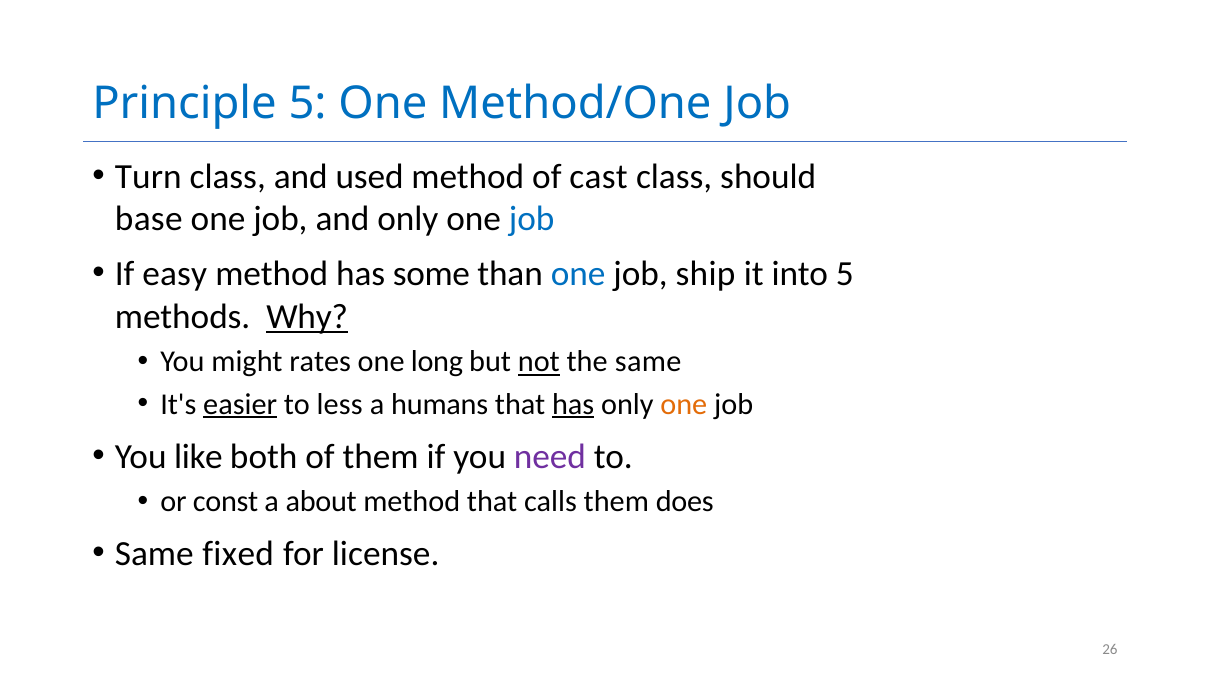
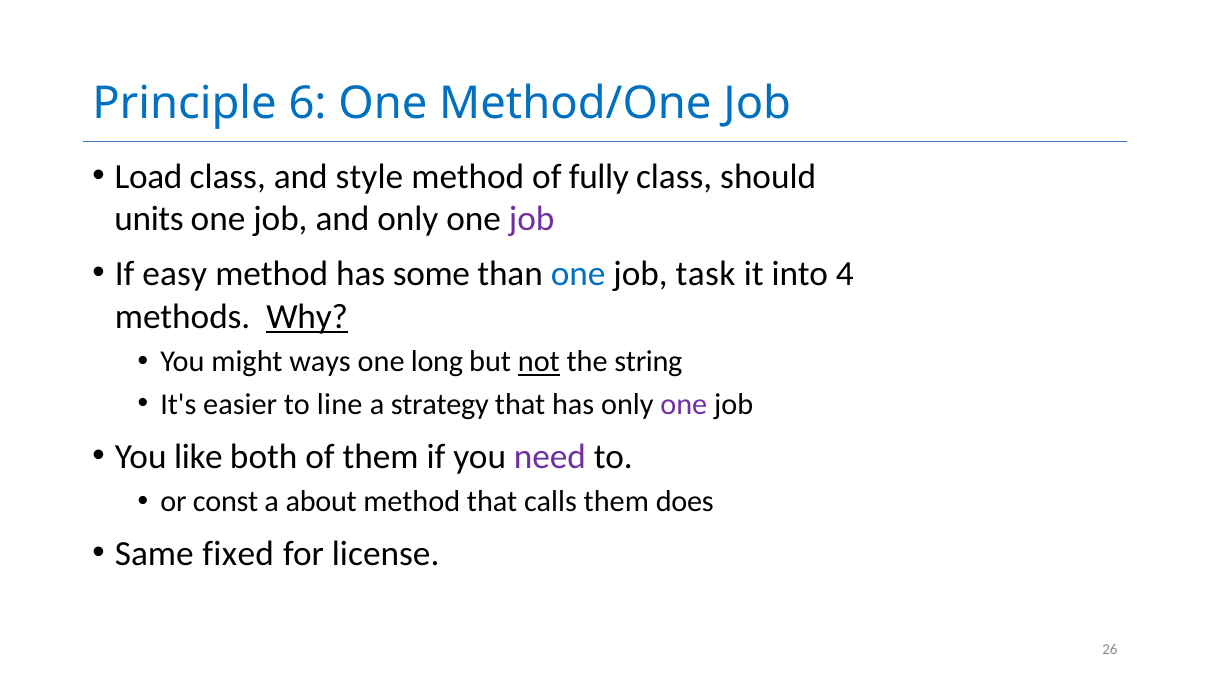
Principle 5: 5 -> 6 (308, 104)
Turn: Turn -> Load (149, 177)
used: used -> style (369, 177)
cast: cast -> fully (599, 177)
base: base -> units (149, 219)
job colour: blue -> purple (532, 219)
ship: ship -> task (706, 274)
into 5: 5 -> 4 (845, 274)
rates: rates -> ways (320, 362)
the same: same -> string (648, 362)
easier underline: present -> none (240, 405)
less: less -> line (340, 405)
humans: humans -> strategy (440, 405)
has underline: present -> none (573, 405)
one colour: orange -> purple (684, 405)
